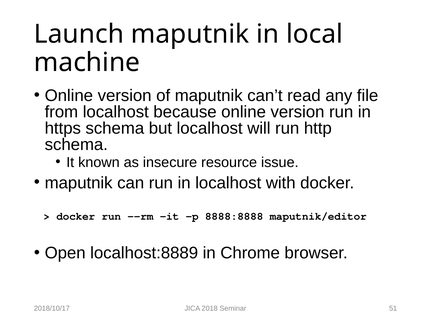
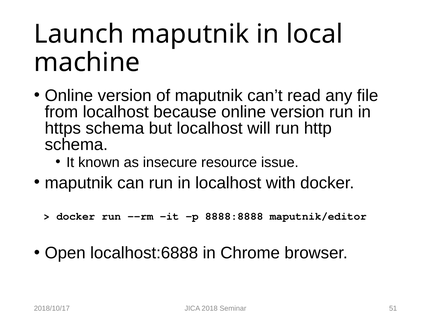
localhost:8889: localhost:8889 -> localhost:6888 (144, 253)
